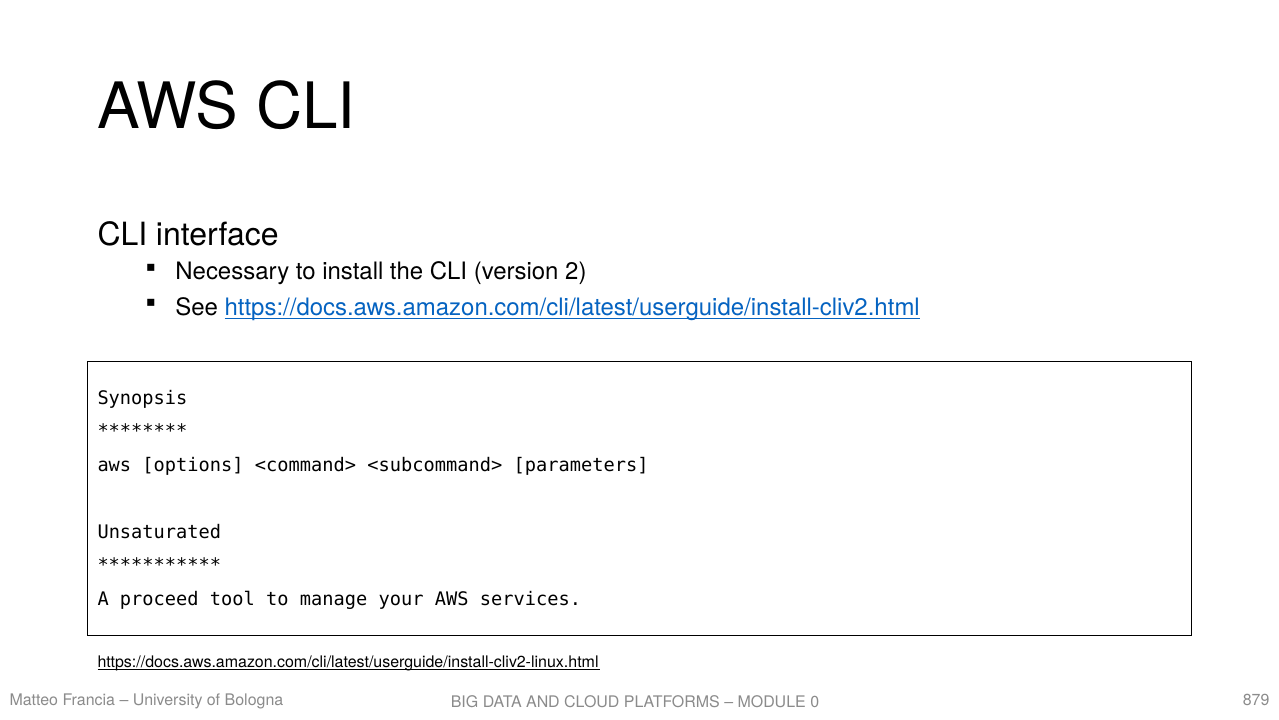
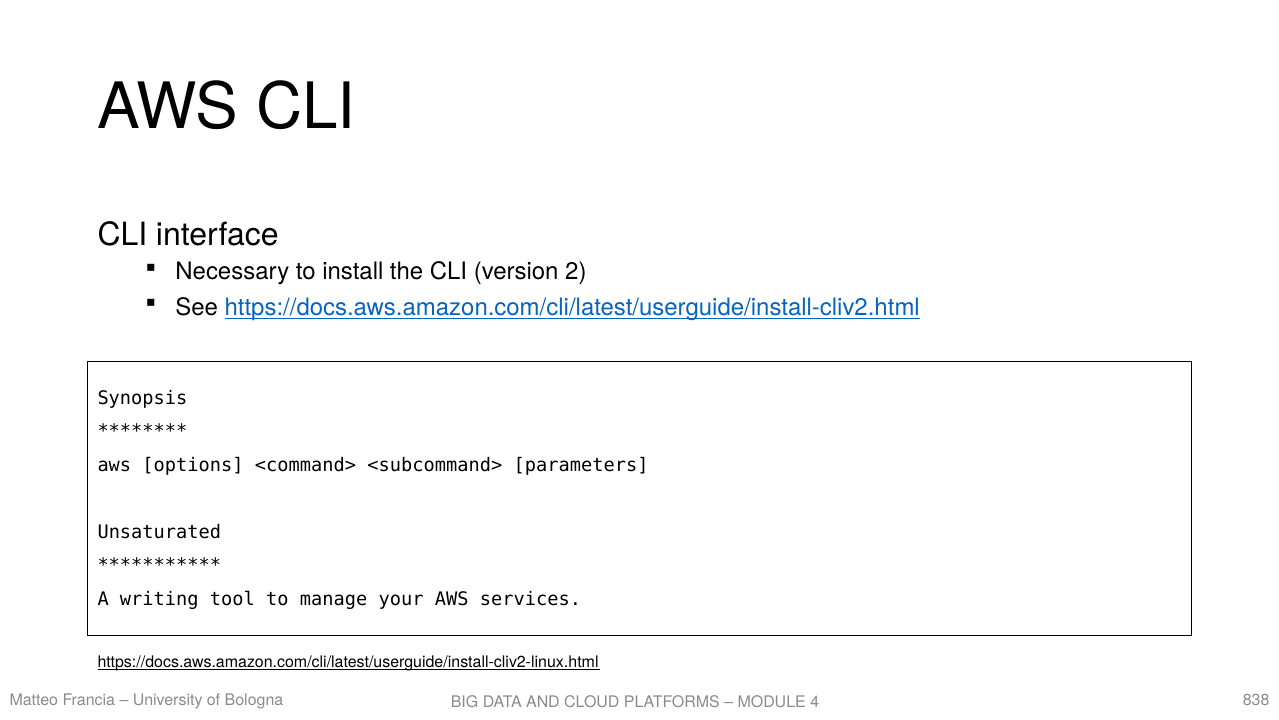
proceed: proceed -> writing (159, 599)
879: 879 -> 838 (1256, 700)
0: 0 -> 4 (815, 701)
